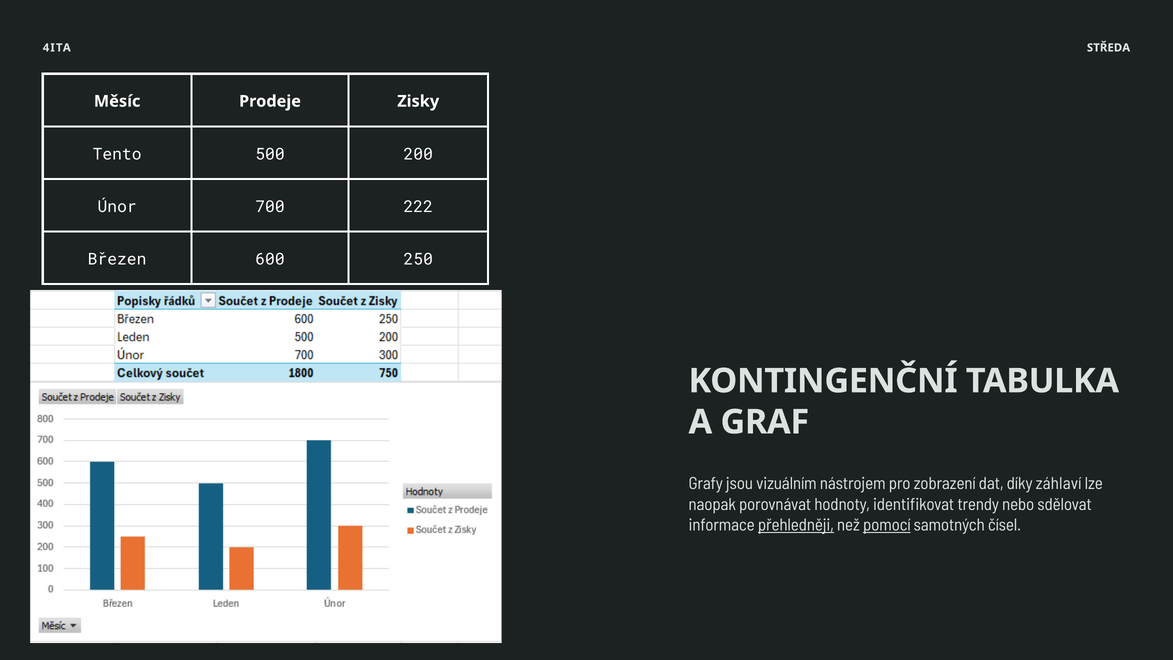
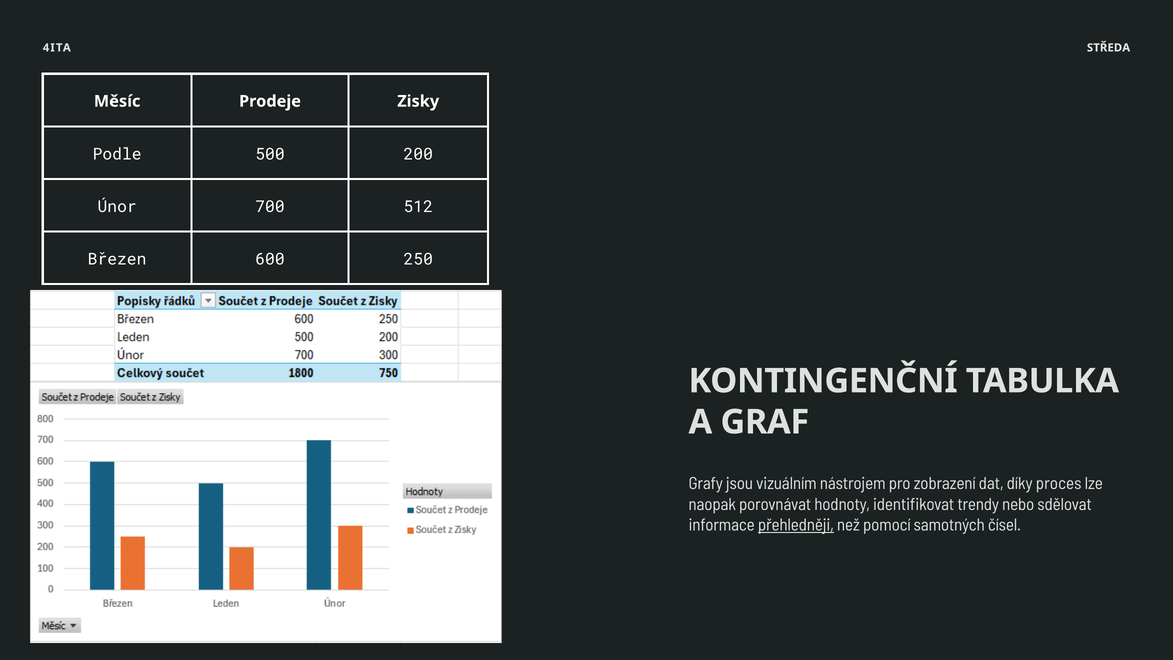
Tento: Tento -> Podle (117, 154)
222: 222 -> 512 (418, 207)
záhlaví: záhlaví -> proces (1059, 484)
pomocí underline: present -> none (887, 525)
